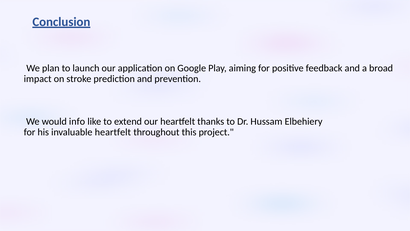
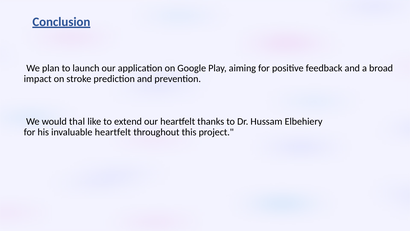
info: info -> thal (77, 121)
